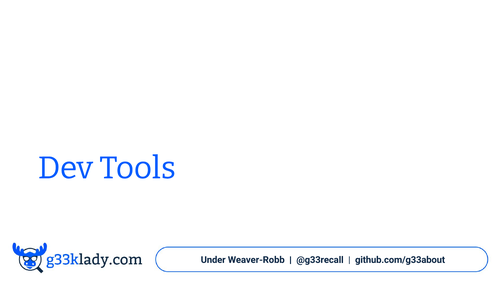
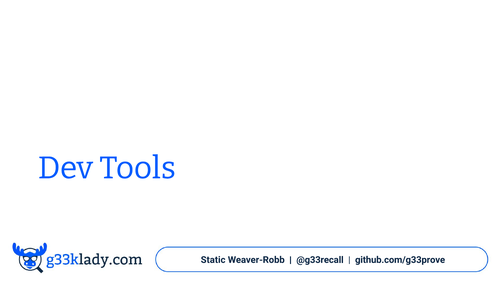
Under: Under -> Static (213, 260)
github.com/g33about: github.com/g33about -> github.com/g33prove (400, 260)
